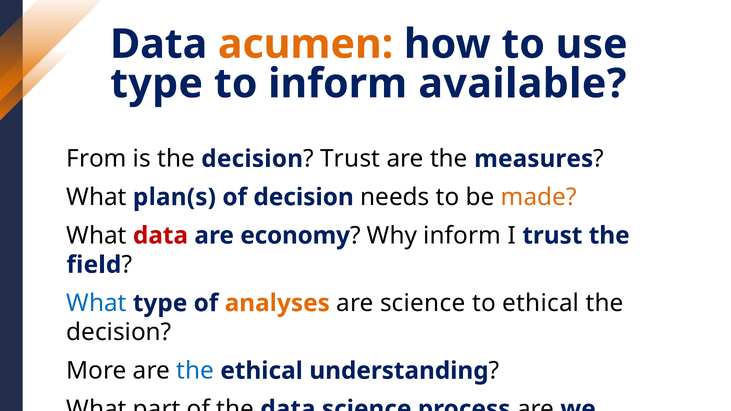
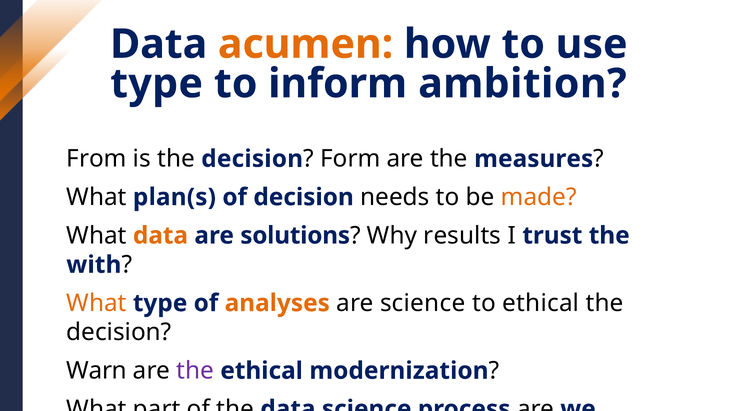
available: available -> ambition (522, 84)
Trust: Trust -> Form (350, 159)
data colour: red -> orange (160, 236)
economy: economy -> solutions (295, 236)
Why inform: inform -> results (462, 236)
field: field -> with (94, 265)
What colour: blue -> orange (96, 303)
More: More -> Warn (97, 371)
the colour: blue -> purple (195, 371)
understanding: understanding -> modernization (399, 371)
